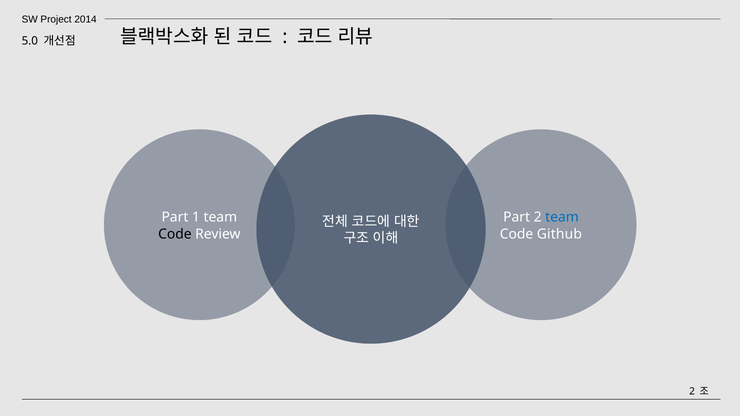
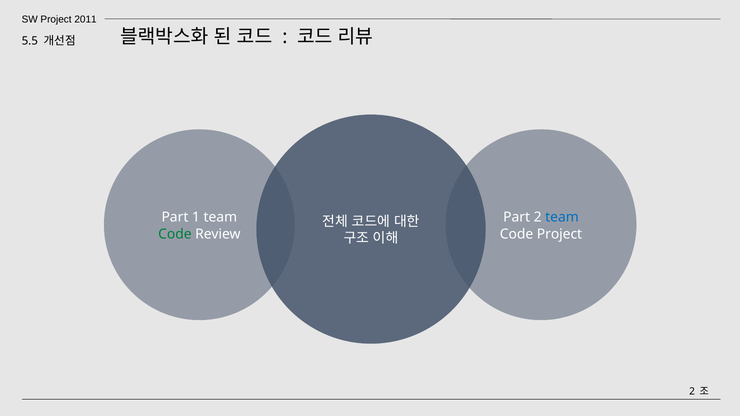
2014: 2014 -> 2011 (86, 20)
5.0: 5.0 -> 5.5 (30, 41)
Code colour: black -> green (175, 234)
Code Github: Github -> Project (559, 234)
